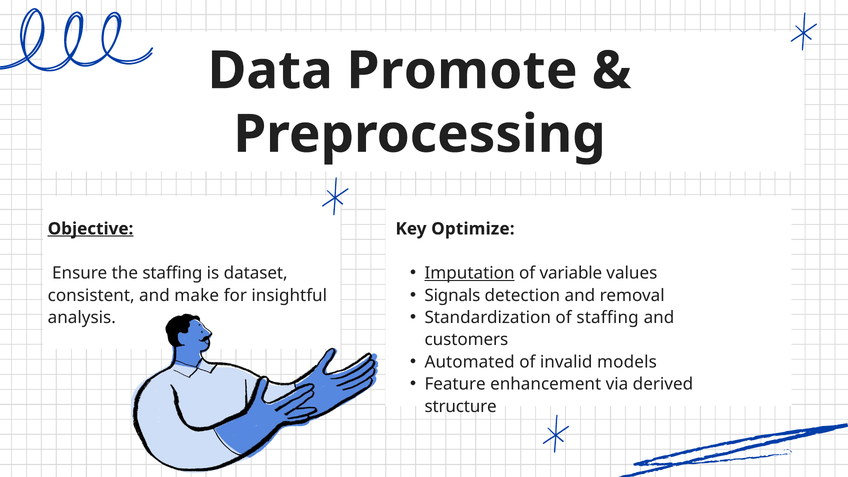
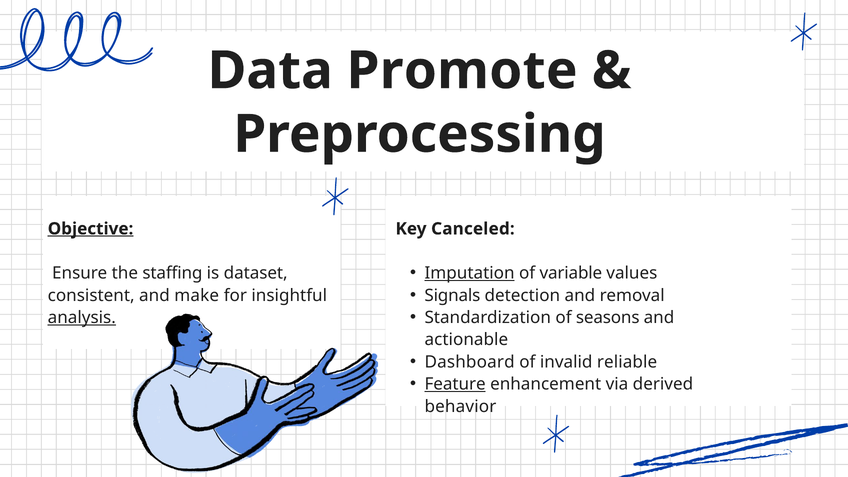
Optimize: Optimize -> Canceled (473, 229)
of staffing: staffing -> seasons (608, 318)
analysis underline: none -> present (82, 318)
customers: customers -> actionable (466, 340)
Automated: Automated -> Dashboard (470, 362)
models: models -> reliable (627, 362)
Feature underline: none -> present (455, 384)
structure: structure -> behavior (460, 406)
